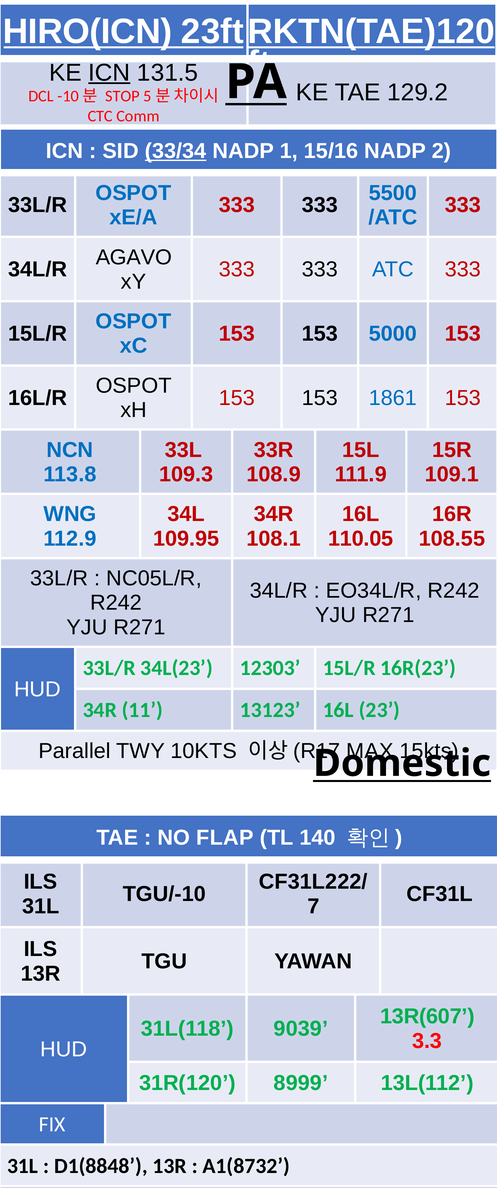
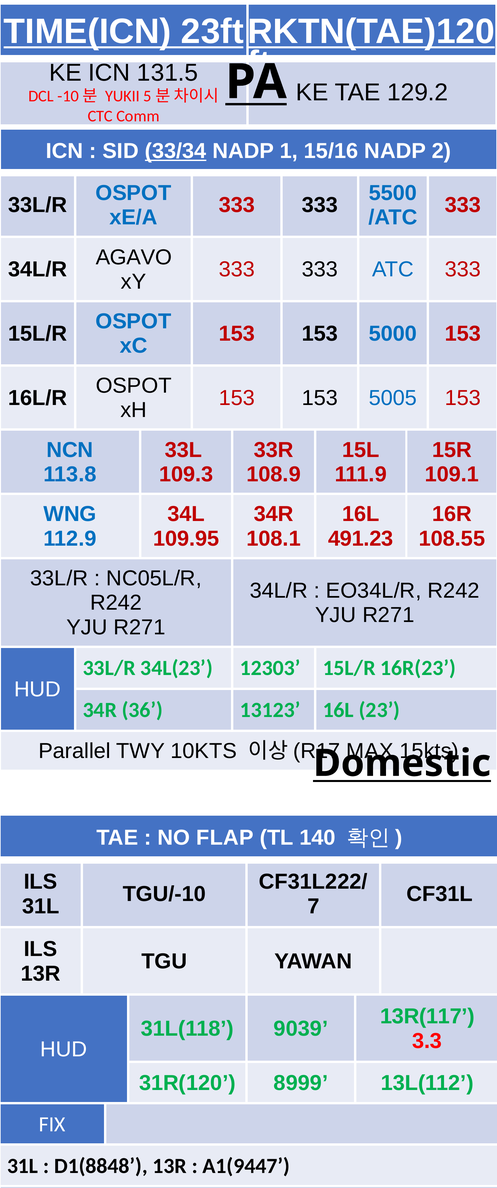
HIRO(ICN: HIRO(ICN -> TIME(ICN (87, 32)
ICN underline: present -> none (109, 73)
STOP: STOP -> YUKII (122, 96)
1861: 1861 -> 5005 (393, 398)
110.05: 110.05 -> 491.23 (361, 539)
11: 11 -> 36 (142, 711)
13R(607: 13R(607 -> 13R(117 (427, 1017)
A1(8732: A1(8732 -> A1(9447 (246, 1167)
